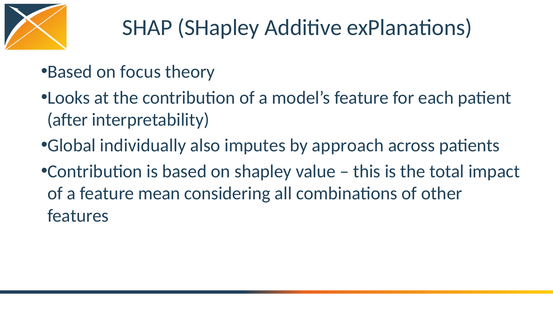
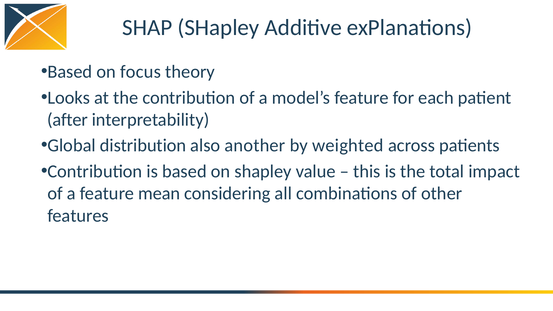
individually: individually -> distribution (143, 146)
imputes: imputes -> another (255, 146)
approach: approach -> weighted (348, 146)
